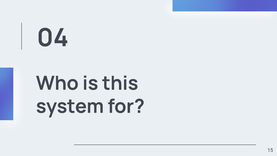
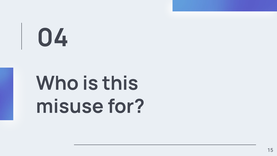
system: system -> misuse (70, 106)
